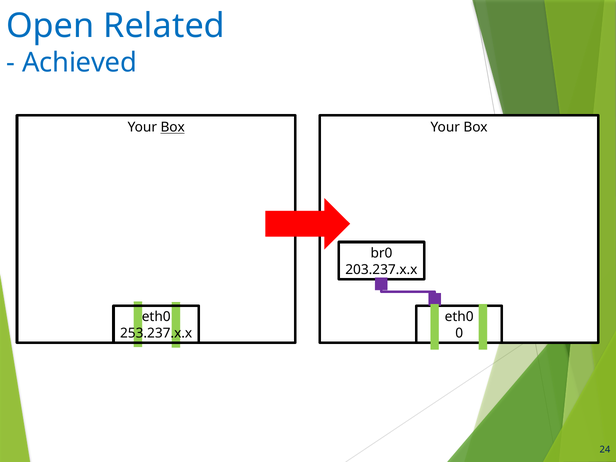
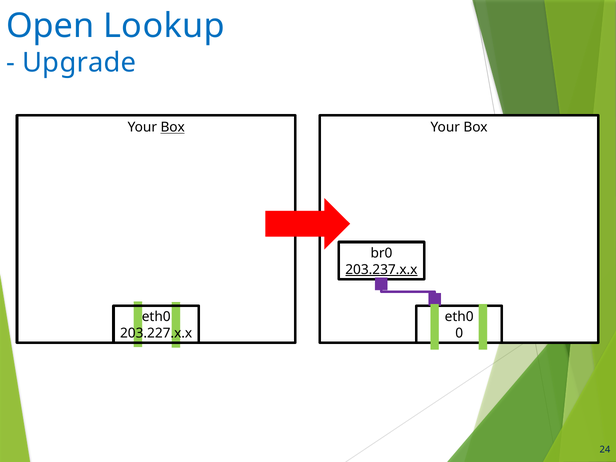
Related: Related -> Lookup (164, 26)
Achieved: Achieved -> Upgrade (79, 62)
203.237.x.x underline: none -> present (381, 270)
253.237.x.x: 253.237.x.x -> 203.227.x.x (156, 333)
